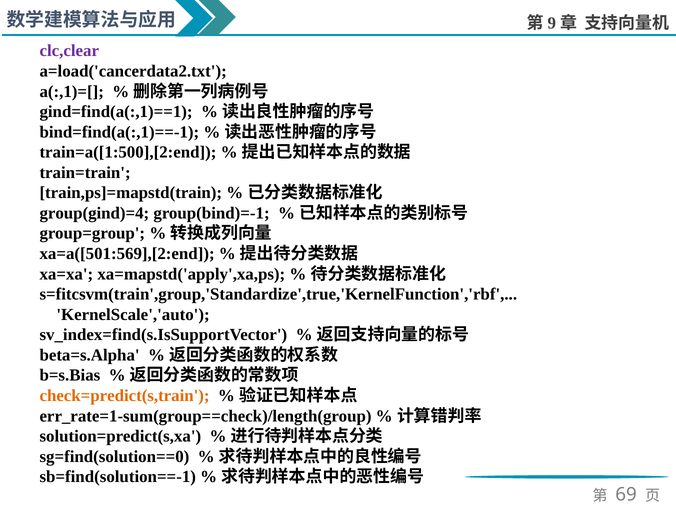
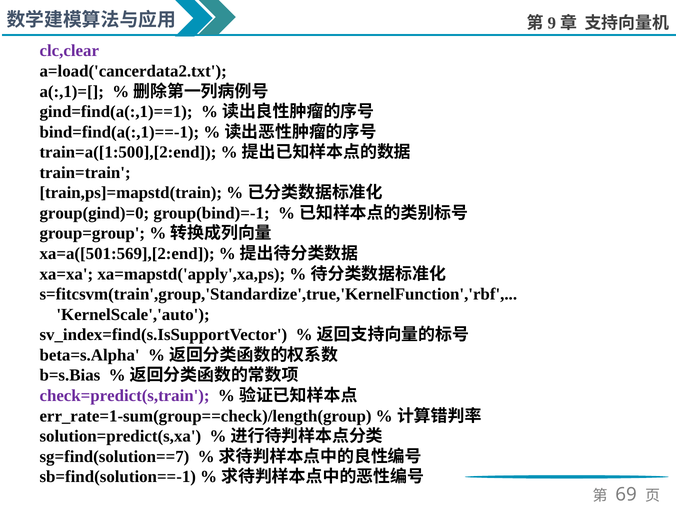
group(gind)=4: group(gind)=4 -> group(gind)=0 (94, 213)
check=predict(s,train colour: orange -> purple (125, 396)
sg=find(solution==0: sg=find(solution==0 -> sg=find(solution==7 (114, 456)
